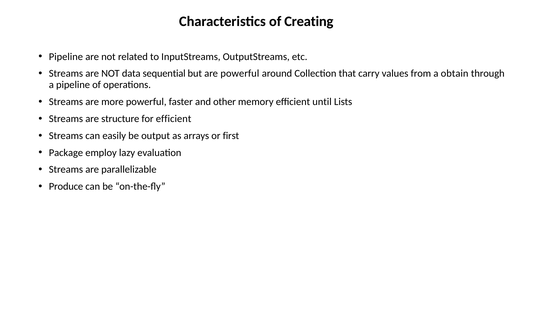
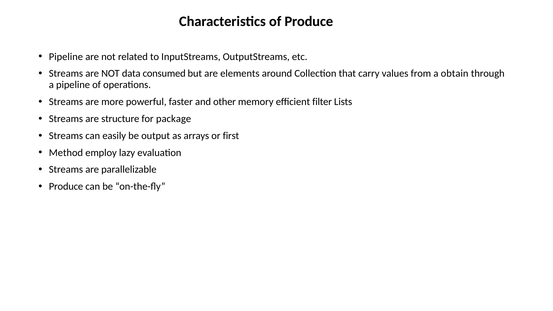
of Creating: Creating -> Produce (309, 21)
sequential: sequential -> consumed (164, 74)
are powerful: powerful -> elements (240, 74)
until: until -> filter (322, 102)
for efficient: efficient -> package (174, 119)
Package: Package -> Method (66, 153)
